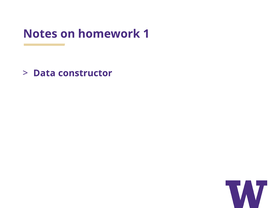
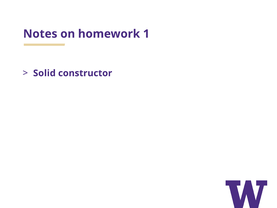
Data: Data -> Solid (44, 73)
